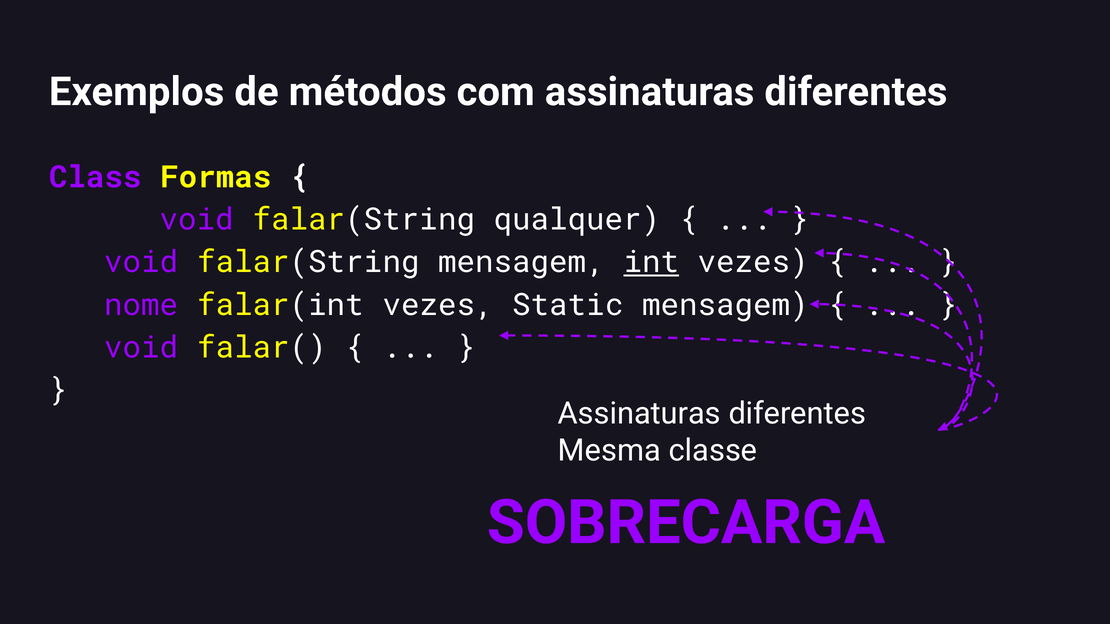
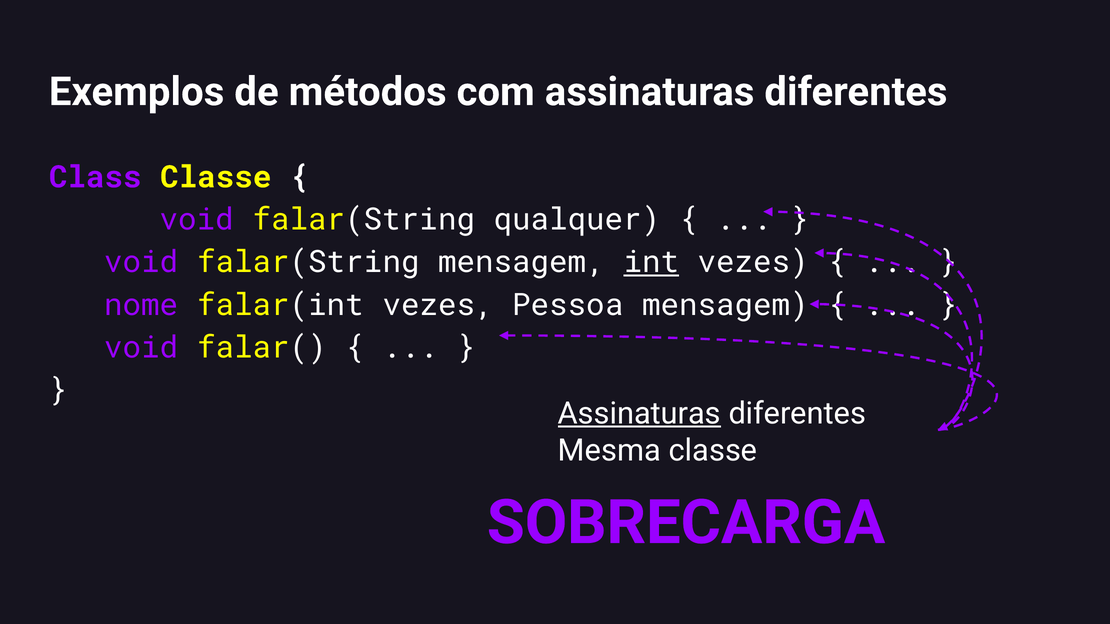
Class Formas: Formas -> Classe (216, 177)
Static: Static -> Pessoa (568, 305)
Assinaturas underline: none -> present (639, 414)
